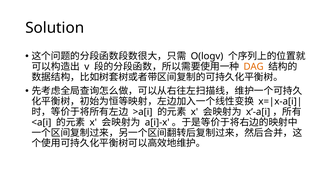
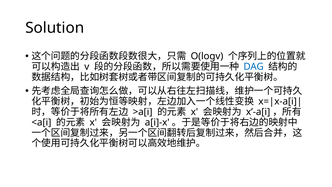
DAG colour: orange -> blue (254, 67)
